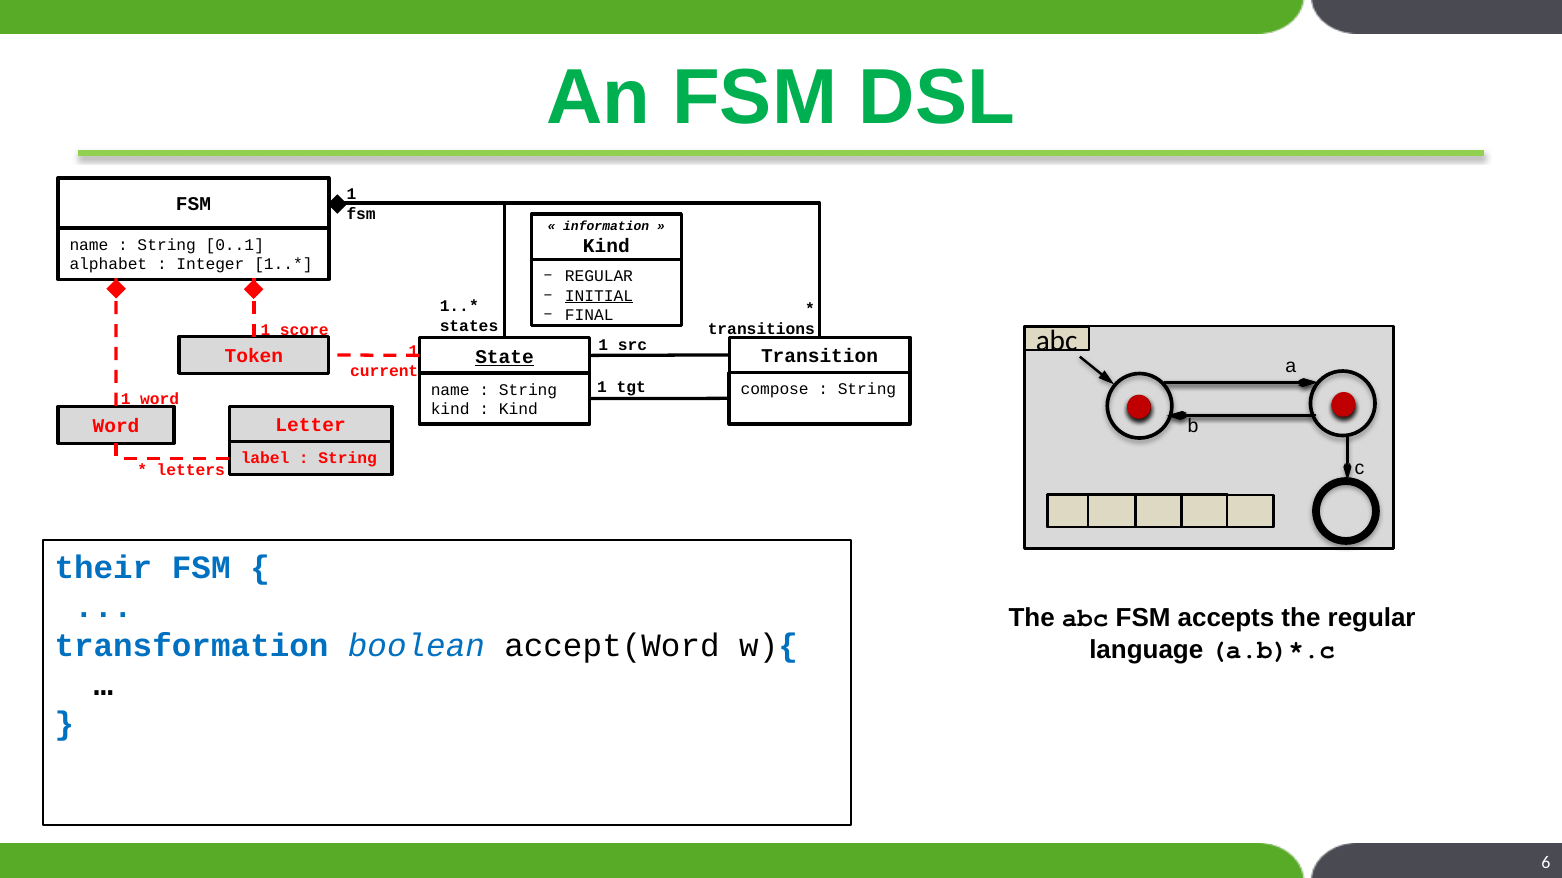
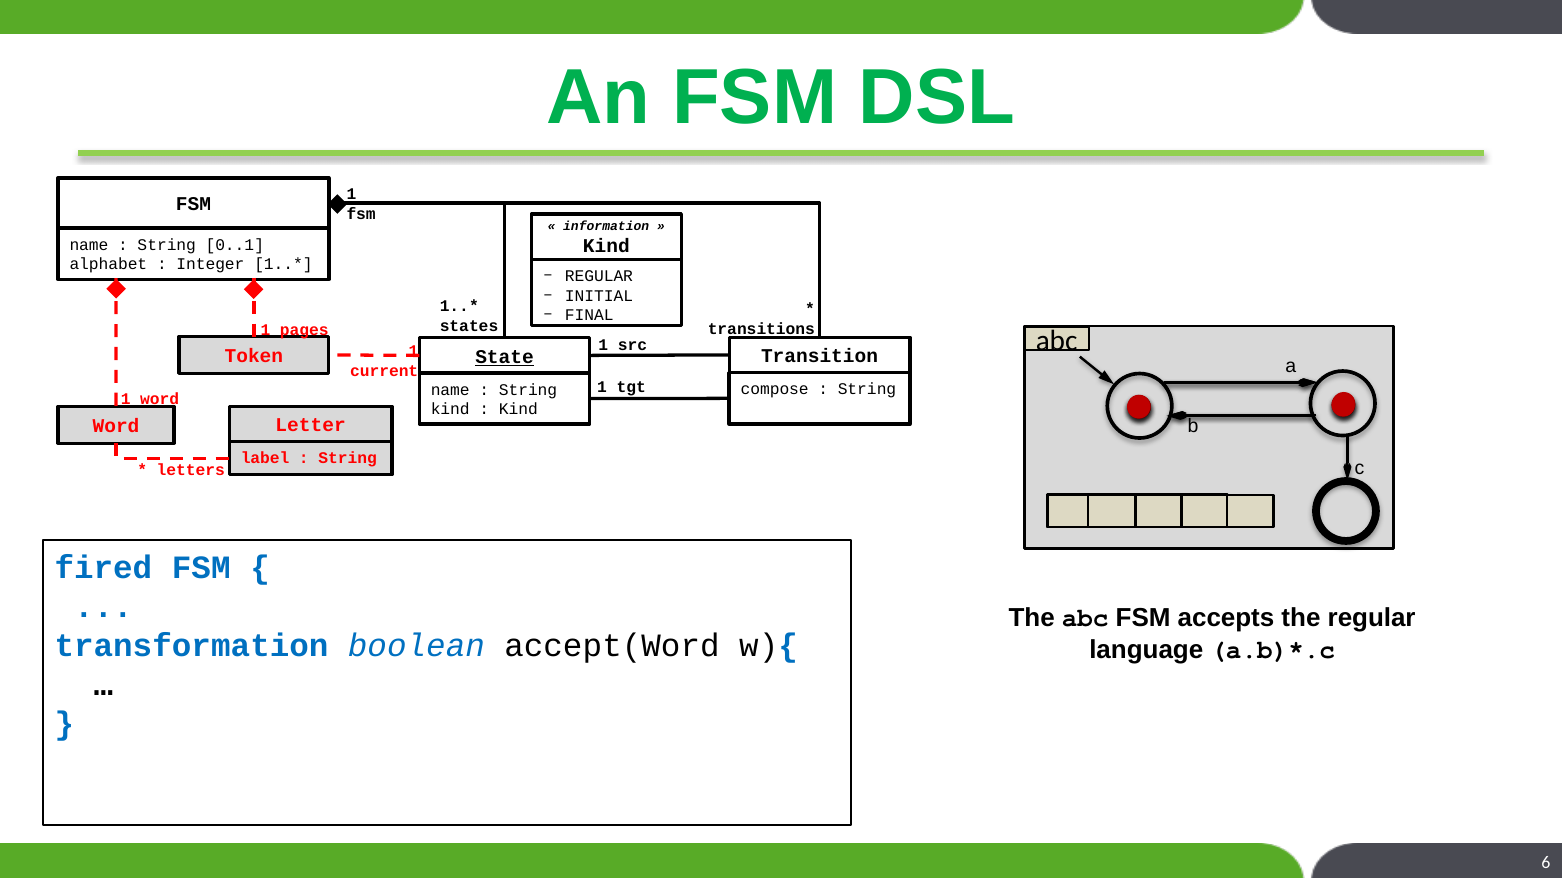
INITIAL underline: present -> none (599, 296)
score: score -> pages (304, 330)
their: their -> fired (103, 568)
